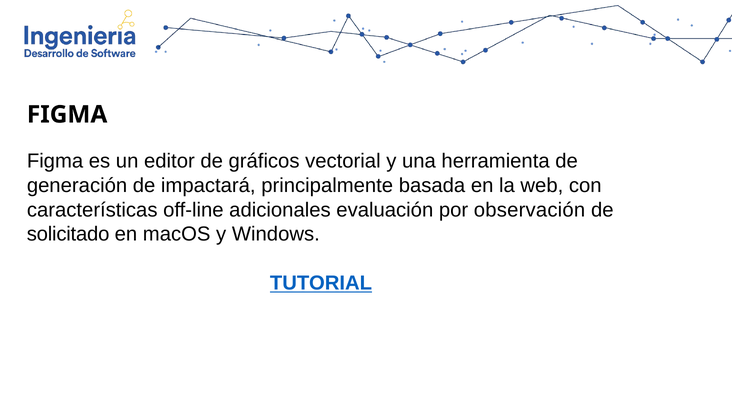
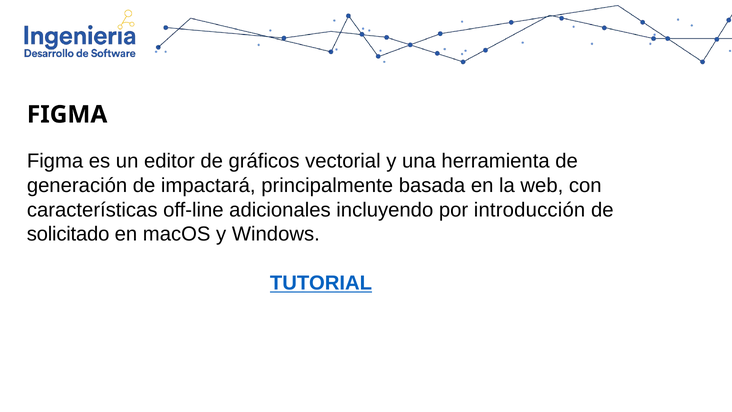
evaluación: evaluación -> incluyendo (385, 210)
observación: observación -> introducción (530, 210)
